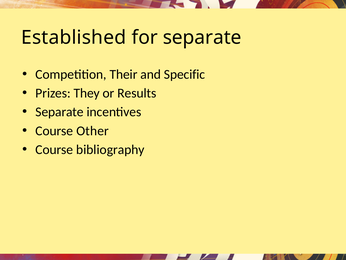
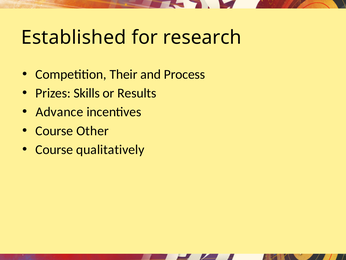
for separate: separate -> research (202, 37)
Specific: Specific -> Process (185, 74)
They: They -> Skills (87, 93)
Separate: Separate -> Advance (59, 112)
bibliography: bibliography -> qualitatively (110, 149)
